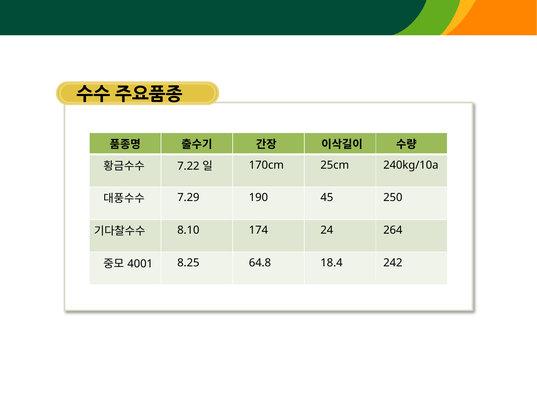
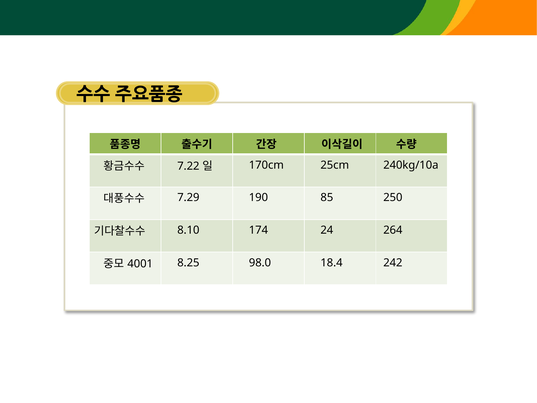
45: 45 -> 85 (327, 197)
64.8: 64.8 -> 98.0 (260, 263)
